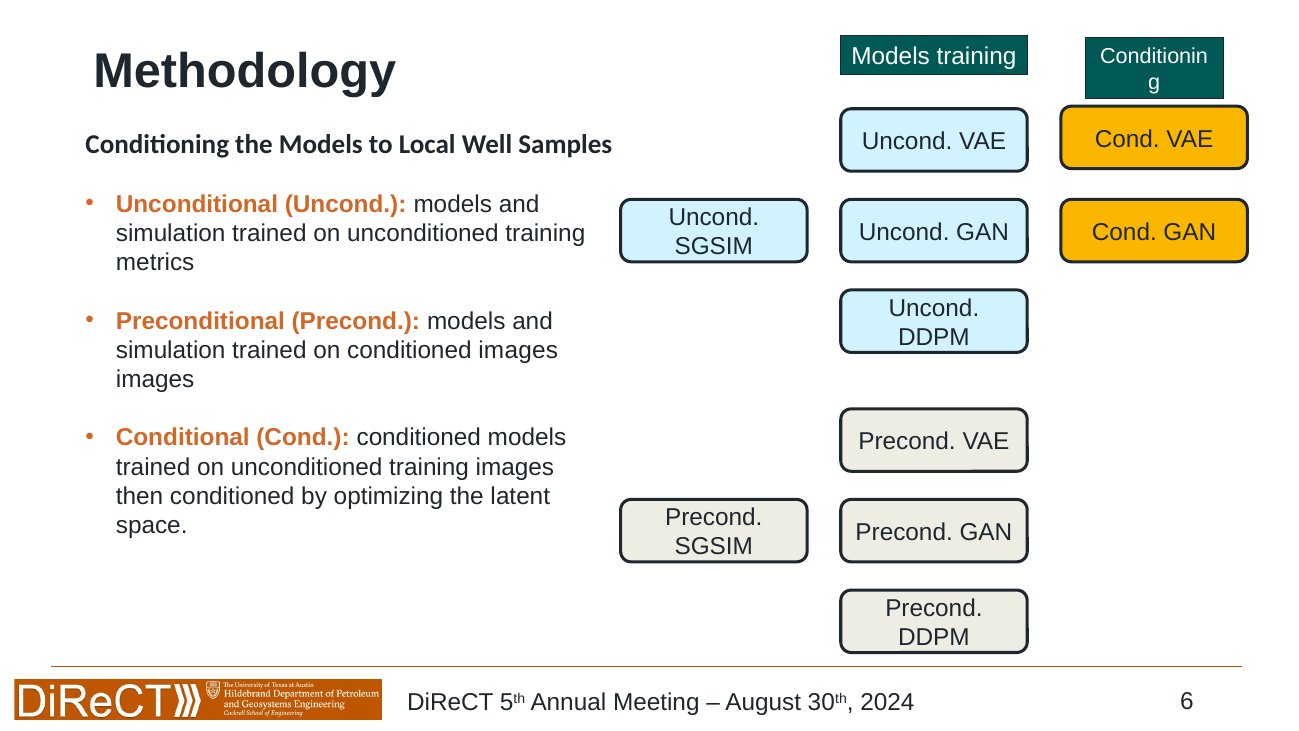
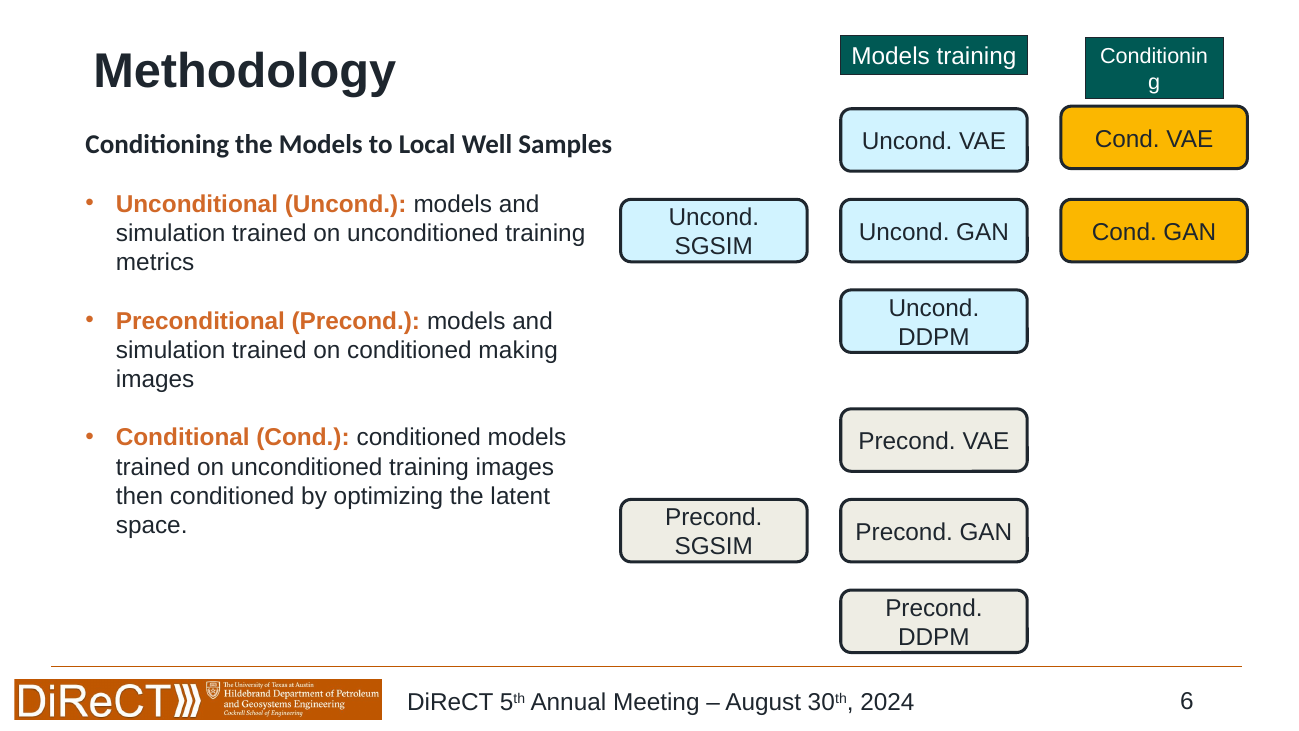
conditioned images: images -> making (518, 350)
